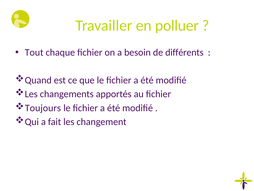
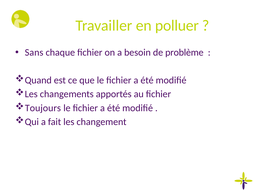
Tout: Tout -> Sans (34, 52)
différents: différents -> problème (184, 52)
